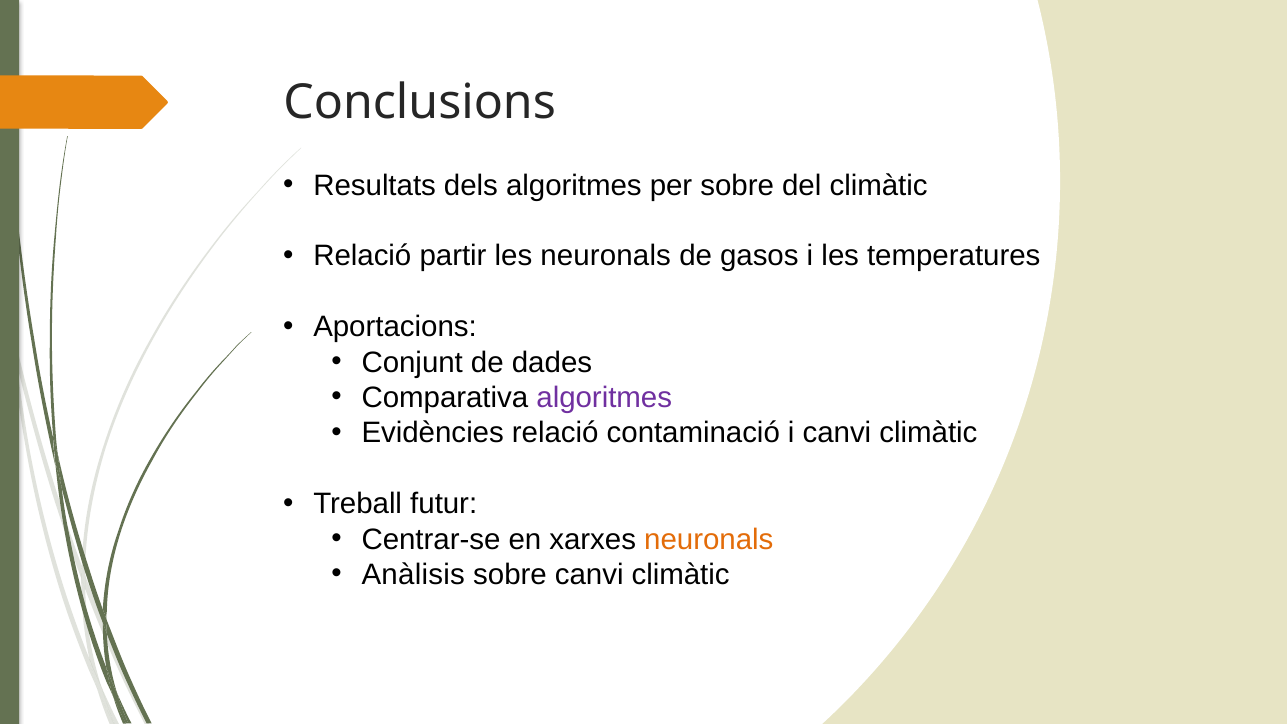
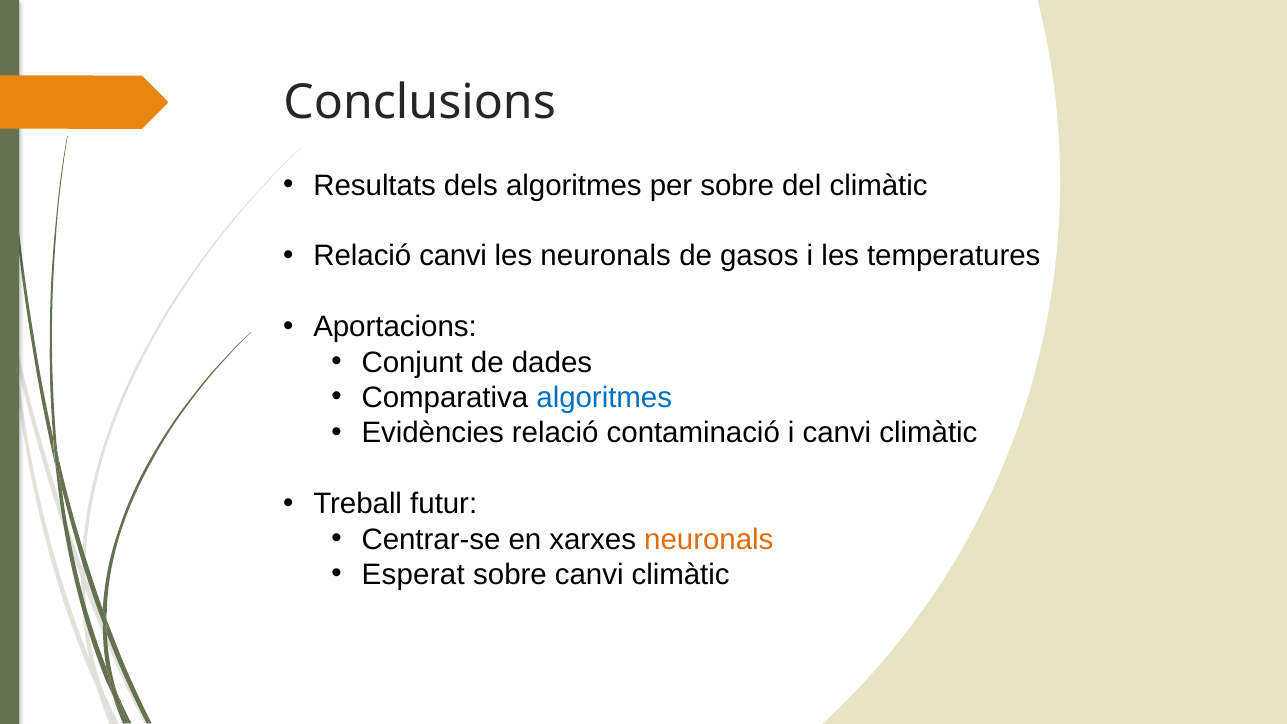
Relació partir: partir -> canvi (453, 256)
algoritmes colour: purple -> blue (604, 398)
Anàlisis: Anàlisis -> Esperat (413, 575)
